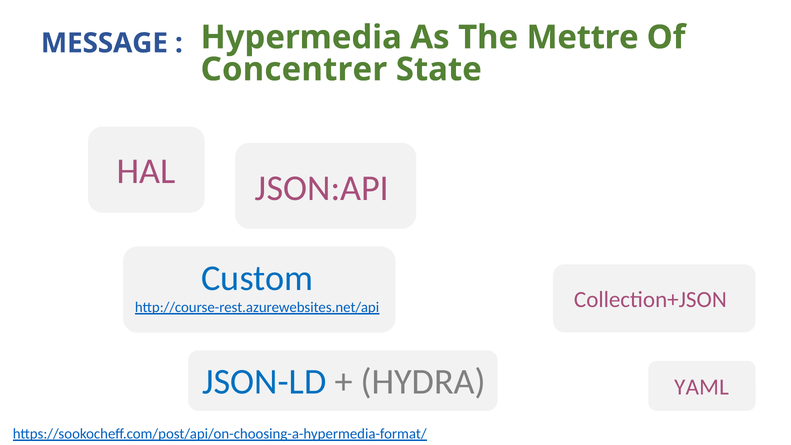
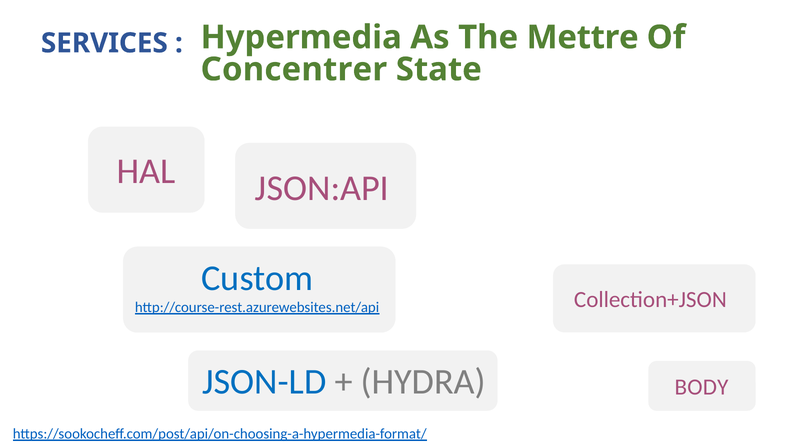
MESSAGE: MESSAGE -> SERVICES (104, 43)
YAML: YAML -> BODY (702, 387)
